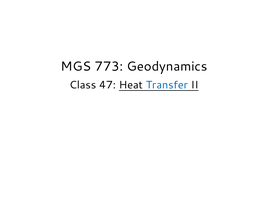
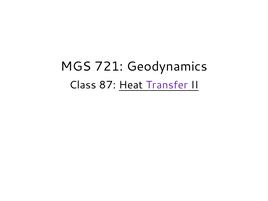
773: 773 -> 721 (109, 66)
47: 47 -> 87 (108, 85)
Transfer colour: blue -> purple (167, 85)
